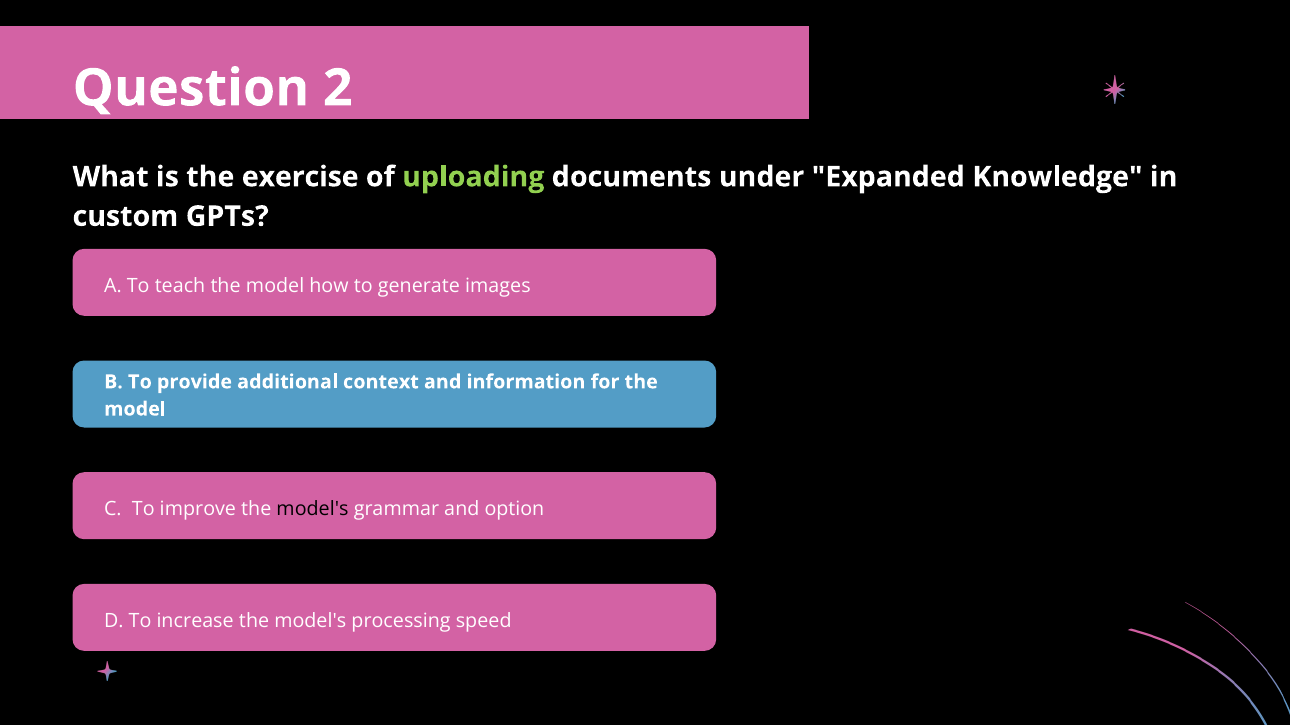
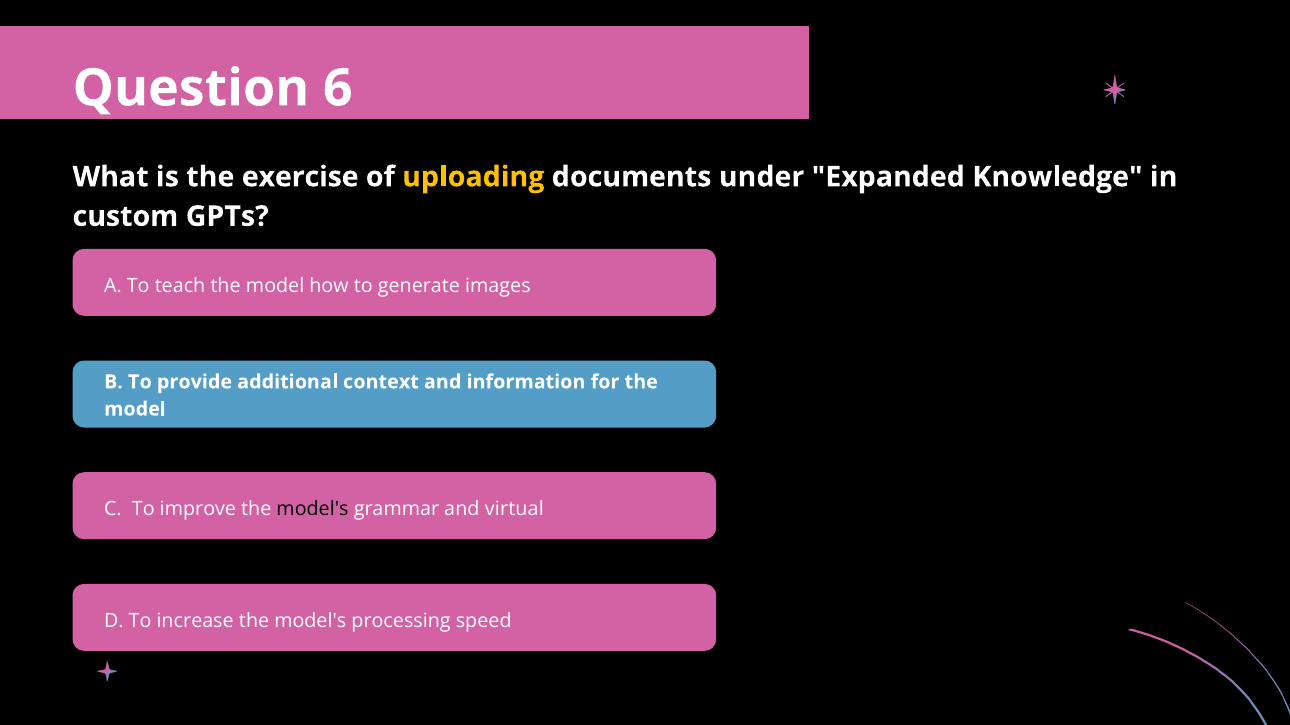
2: 2 -> 6 (338, 88)
uploading colour: light green -> yellow (473, 177)
option: option -> virtual (514, 509)
